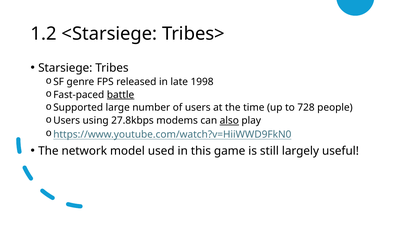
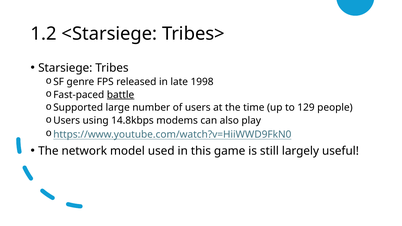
728: 728 -> 129 (306, 108)
27.8kbps: 27.8kbps -> 14.8kbps (132, 121)
also underline: present -> none (229, 121)
